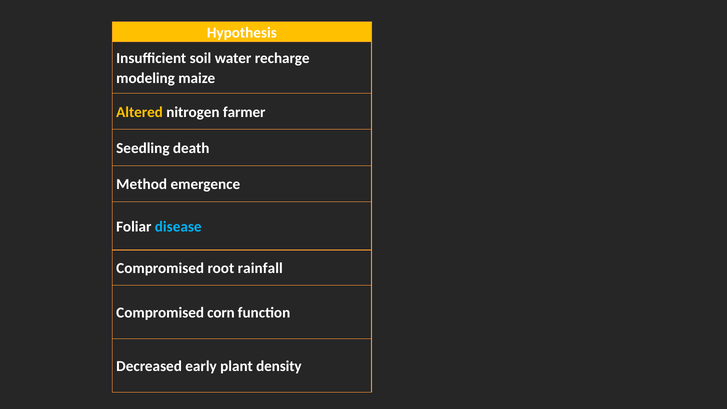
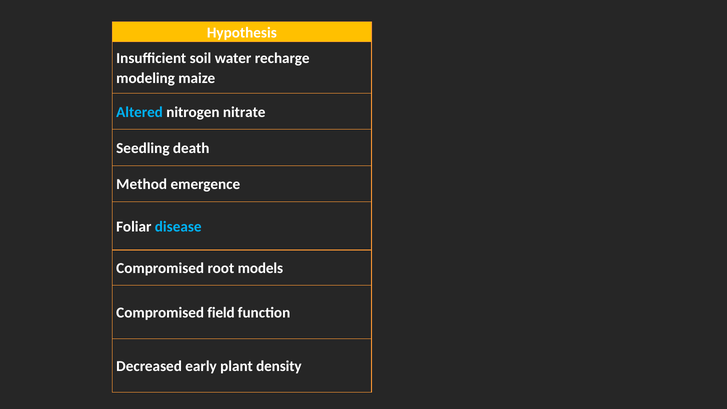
Altered colour: yellow -> light blue (140, 112)
farmer: farmer -> nitrate (244, 112)
rainfall: rainfall -> models (260, 268)
corn: corn -> field (221, 313)
